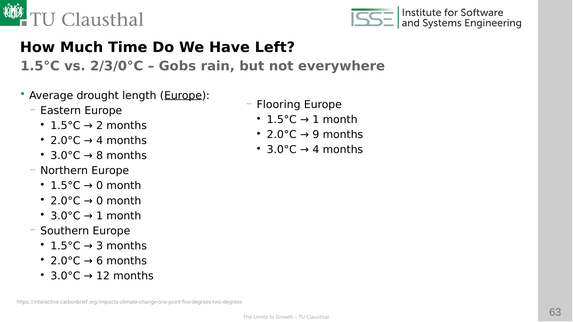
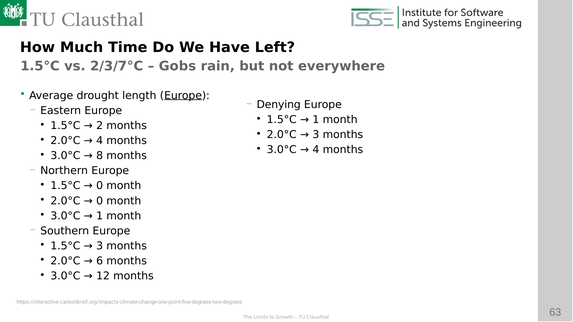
2/3/0°C: 2/3/0°C -> 2/3/7°C (117, 66)
Flooring: Flooring -> Denying (279, 105)
9: 9 -> 3 (316, 135)
